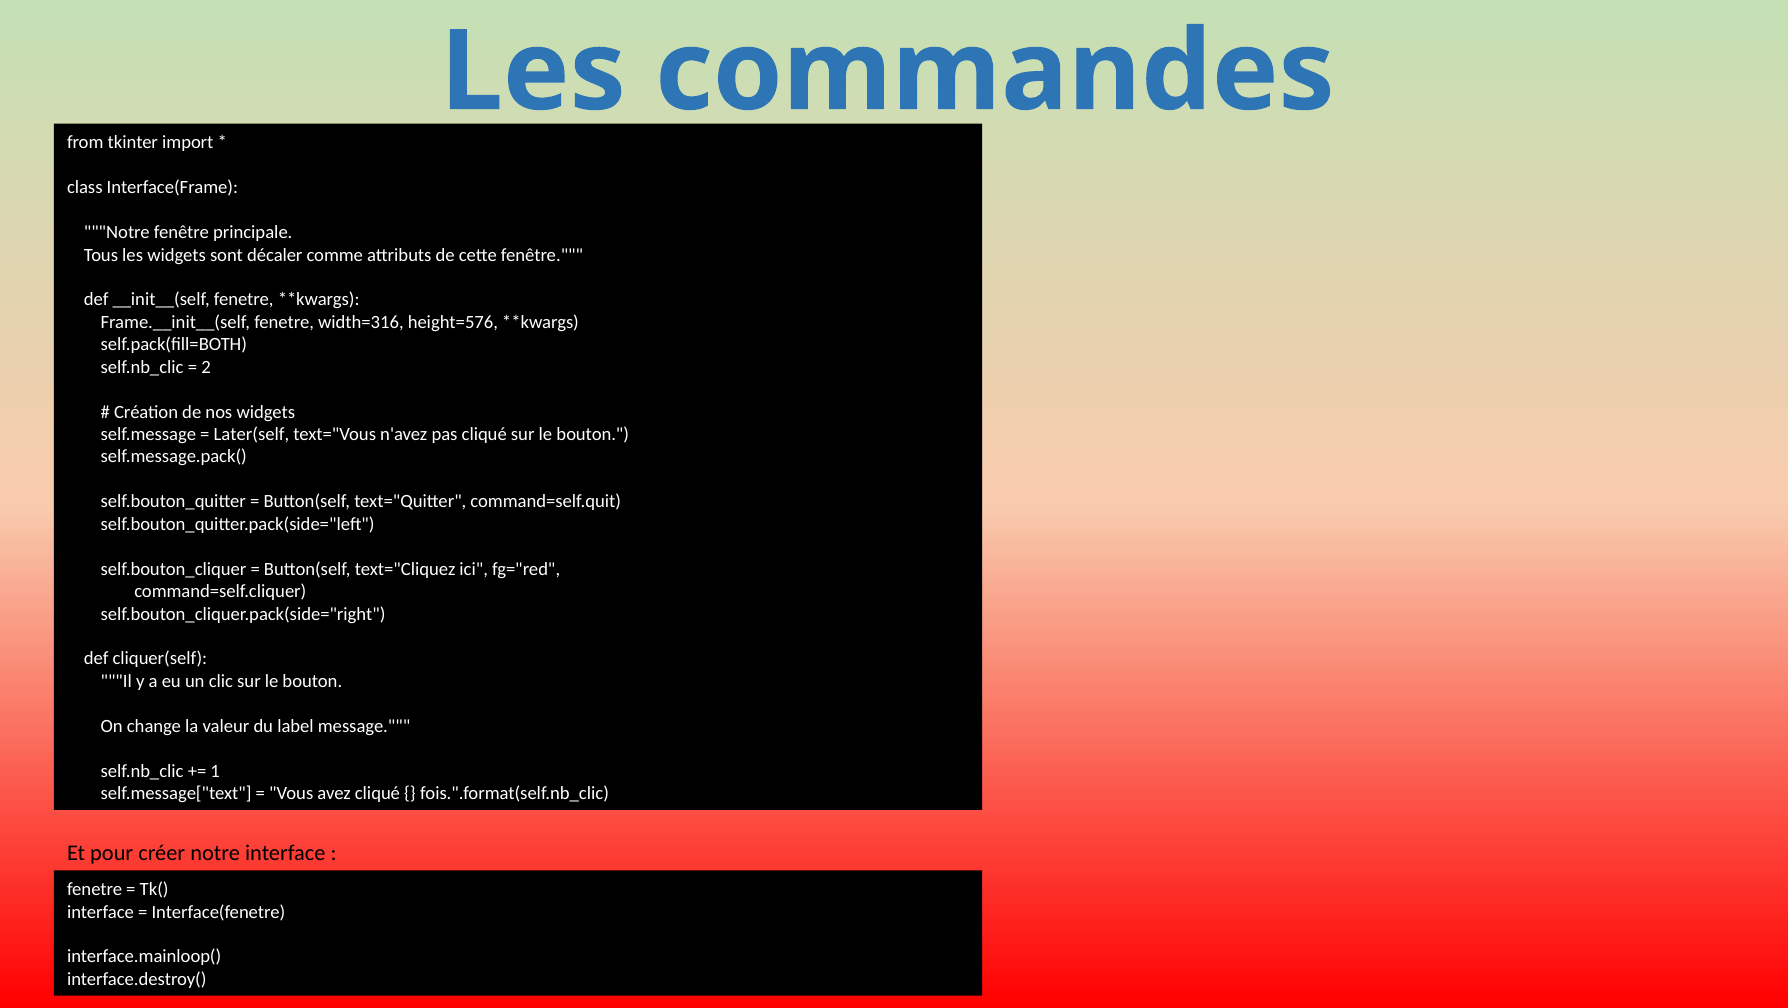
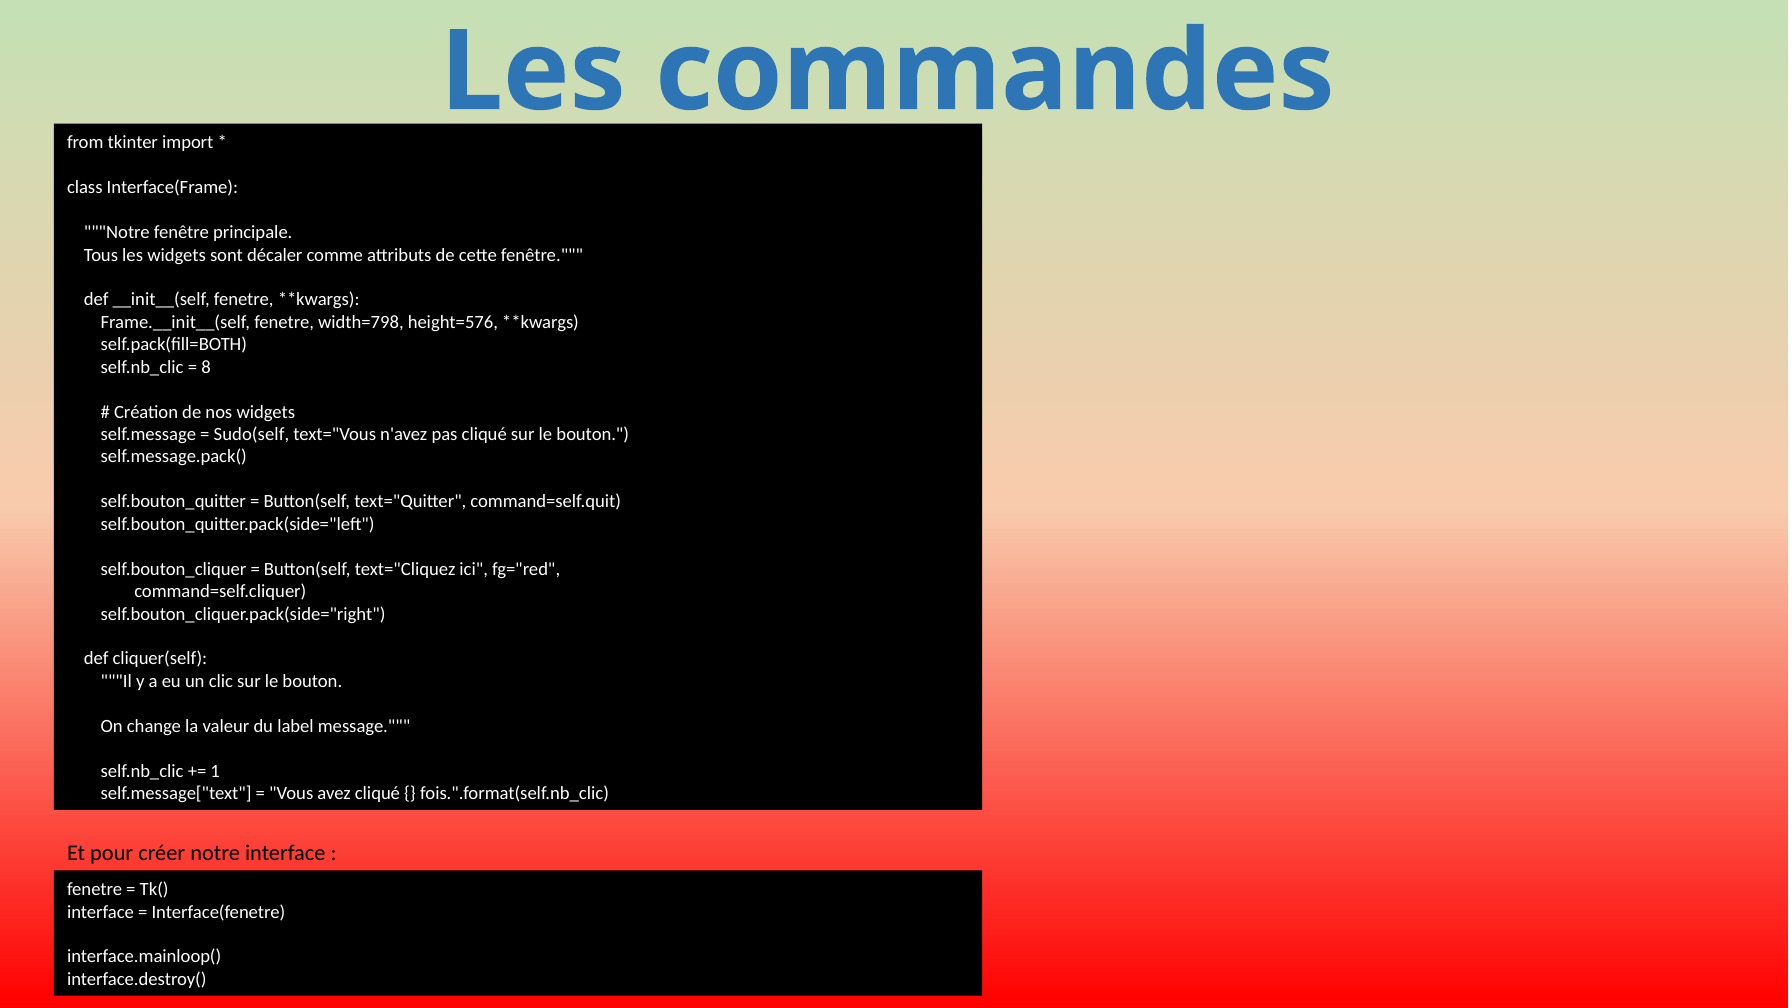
width=316: width=316 -> width=798 (361, 322)
2: 2 -> 8 (206, 367)
Later(self: Later(self -> Sudo(self (251, 434)
